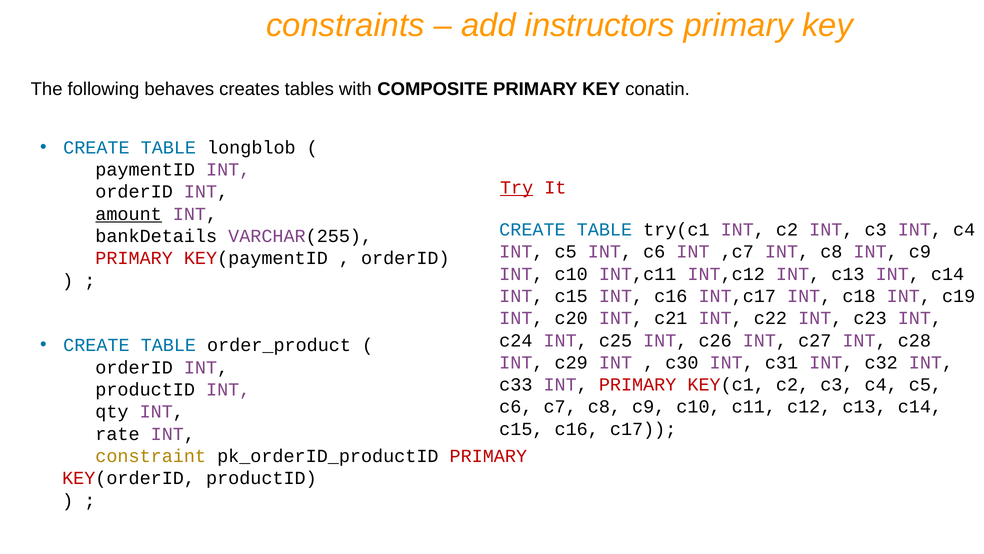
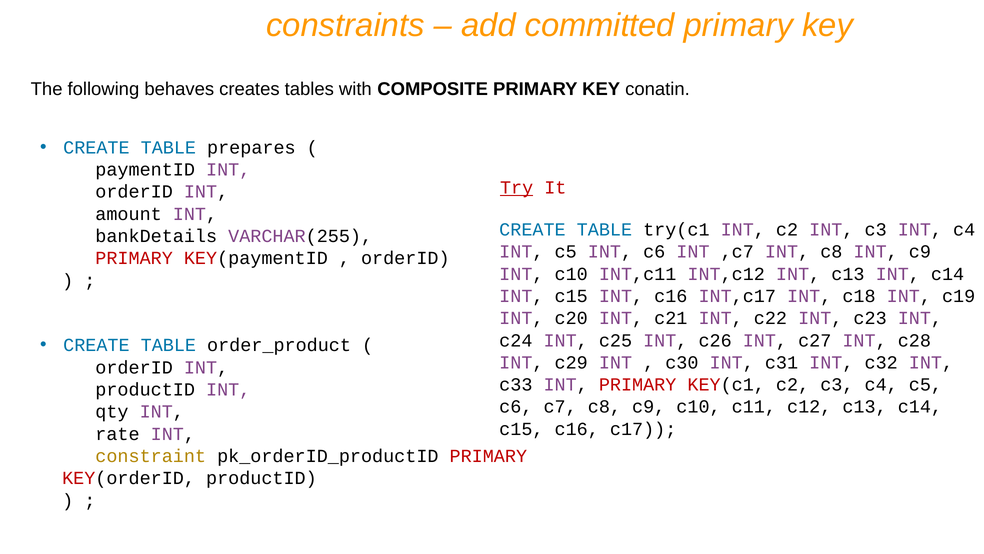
instructors: instructors -> committed (600, 26)
longblob: longblob -> prepares (251, 147)
amount underline: present -> none (129, 214)
